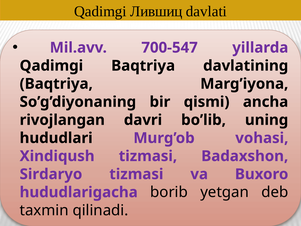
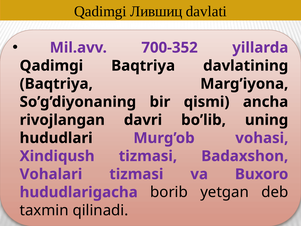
700-547: 700-547 -> 700-352 (170, 48)
Sirdaryo: Sirdaryo -> Vohalari (51, 174)
